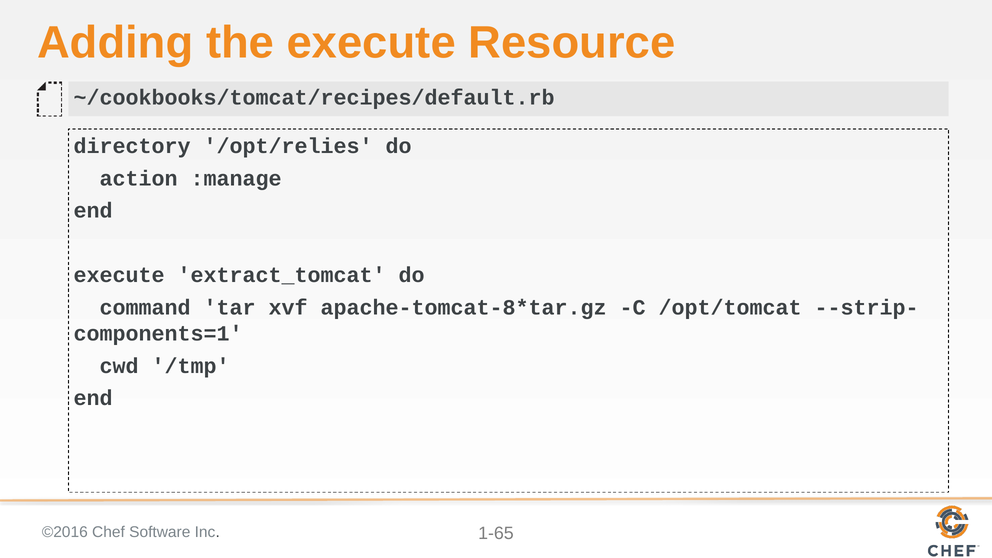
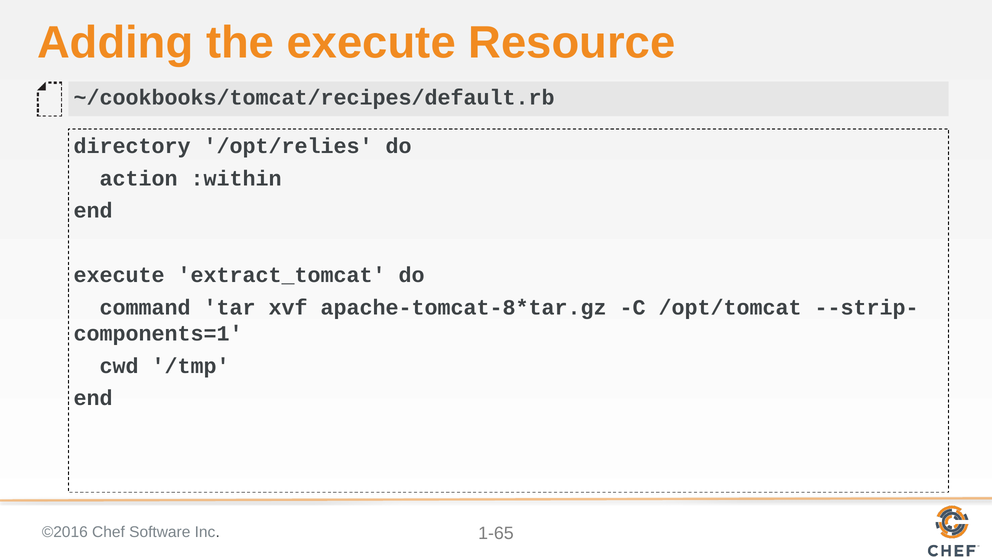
:manage: :manage -> :within (236, 179)
